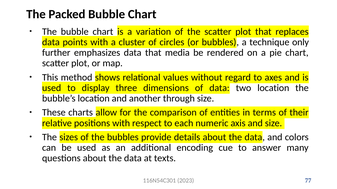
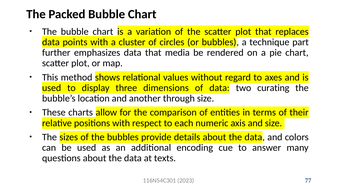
only: only -> part (301, 42)
two location: location -> curating (273, 88)
